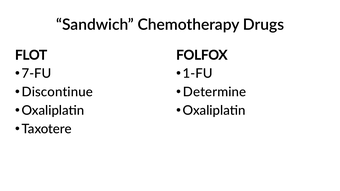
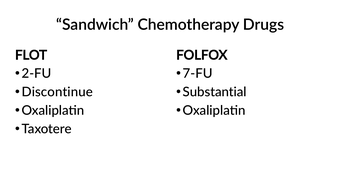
7-FU: 7-FU -> 2-FU (36, 74)
1-FU: 1-FU -> 7-FU (198, 74)
Determine: Determine -> Substantial (215, 92)
